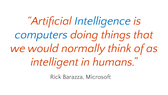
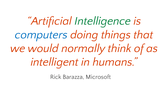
Intelligence colour: blue -> green (103, 21)
